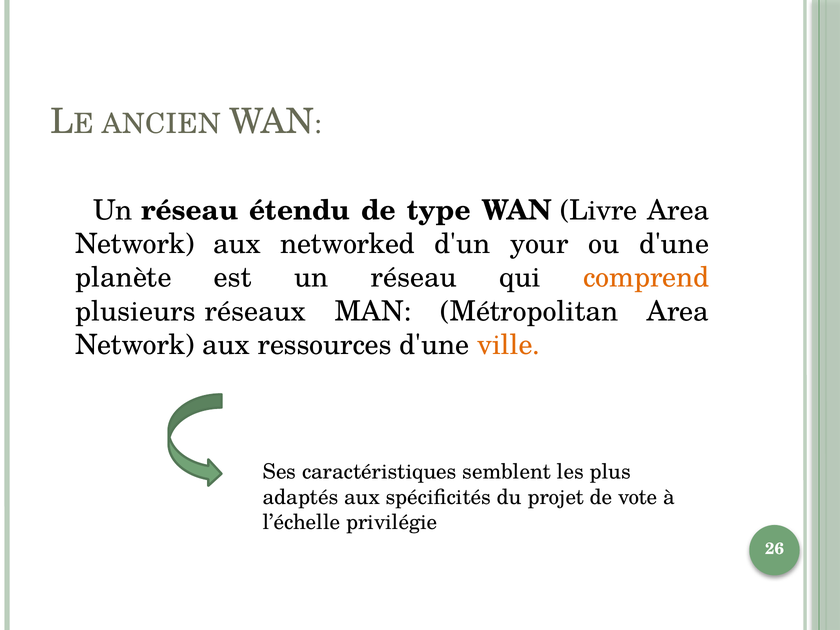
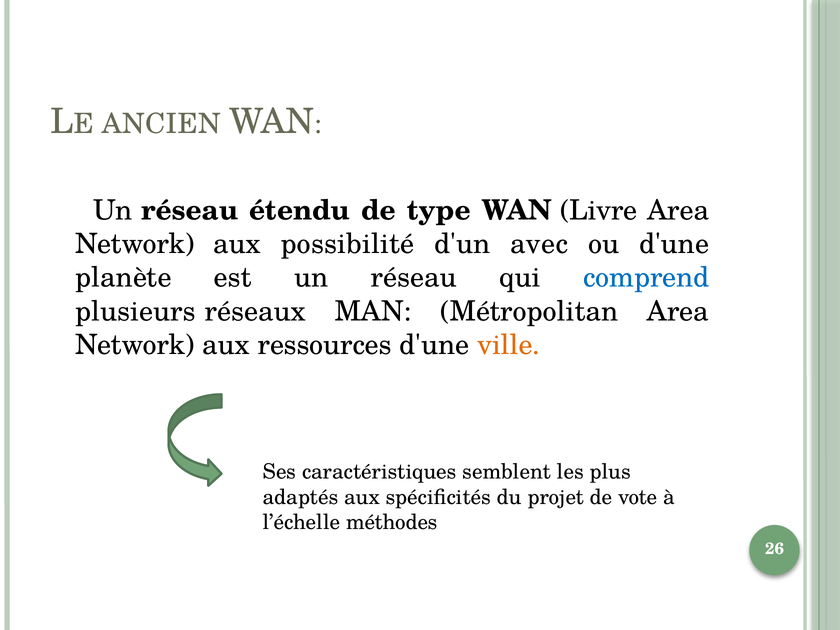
networked: networked -> possibilité (347, 244)
your: your -> avec (539, 244)
comprend colour: orange -> blue (646, 278)
privilégie: privilégie -> méthodes (392, 522)
